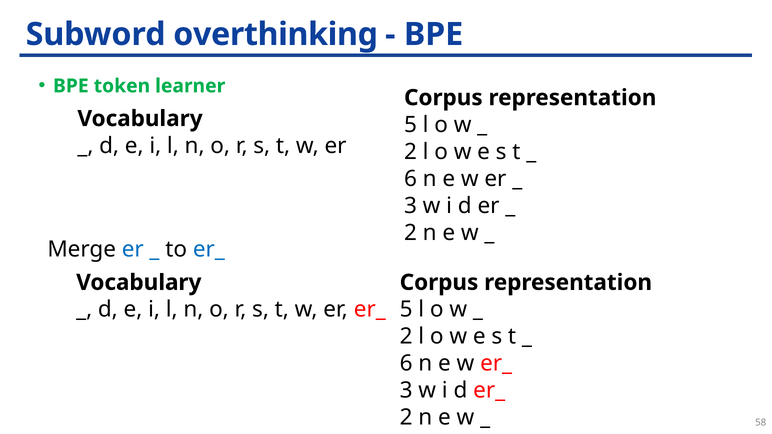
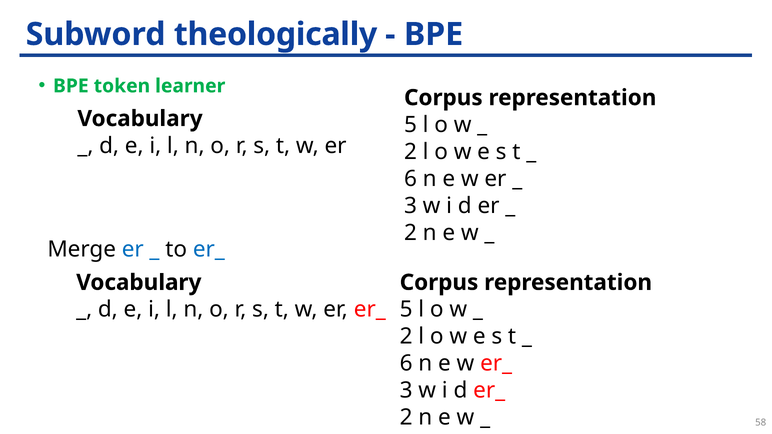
overthinking: overthinking -> theologically (276, 34)
